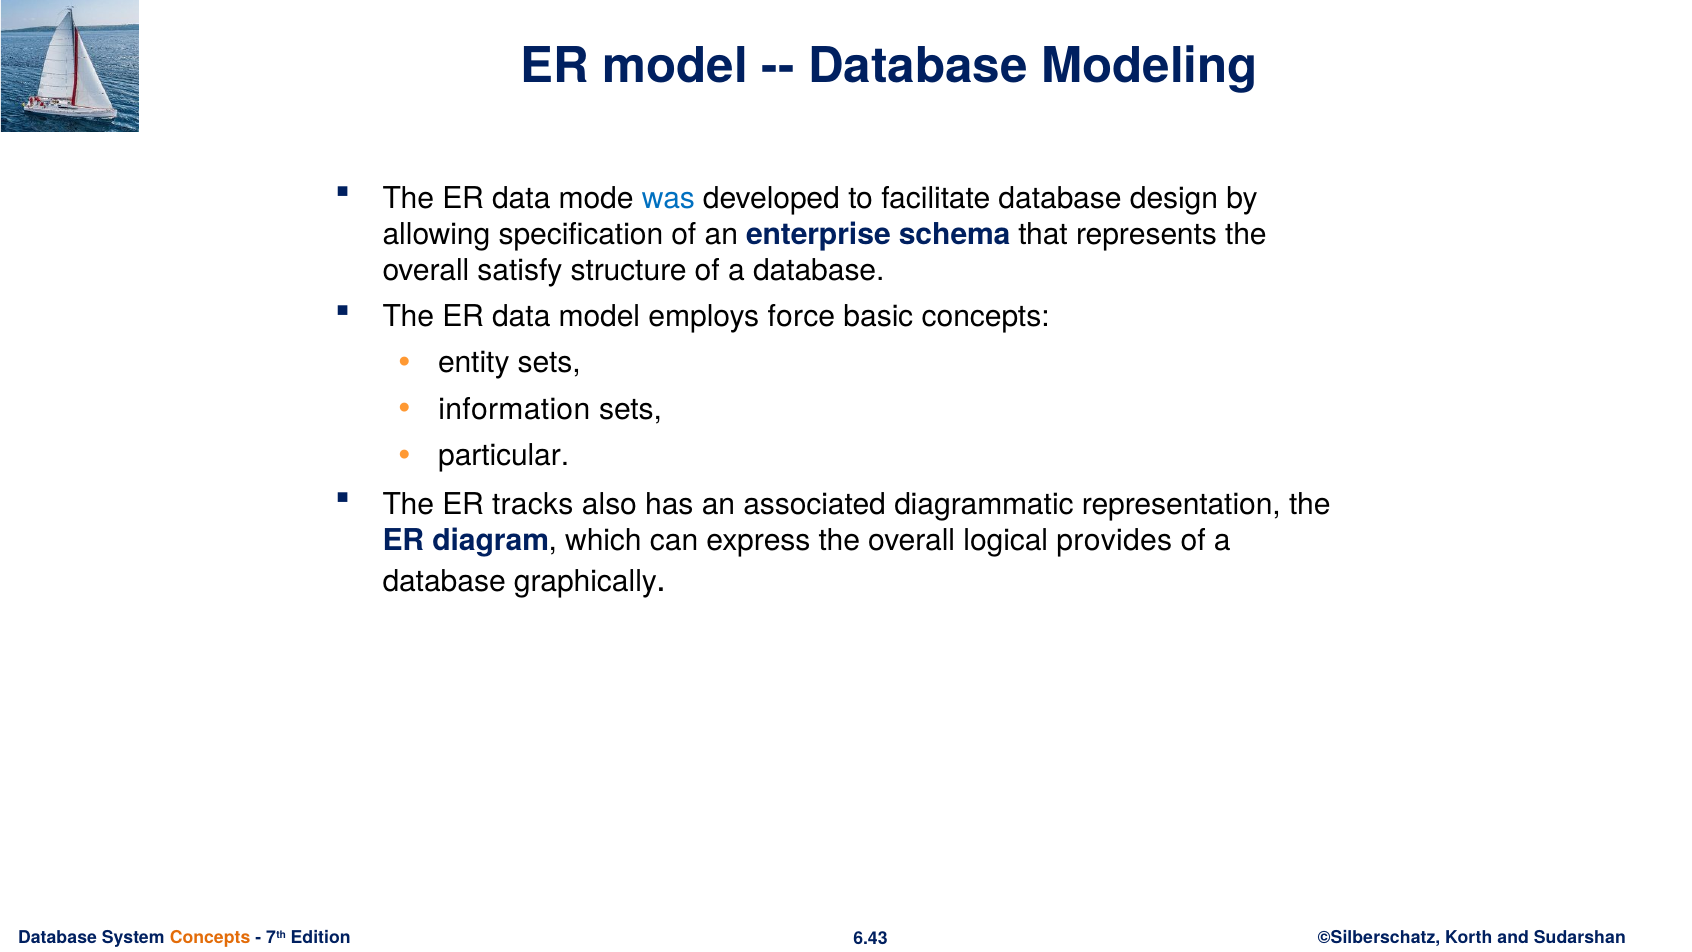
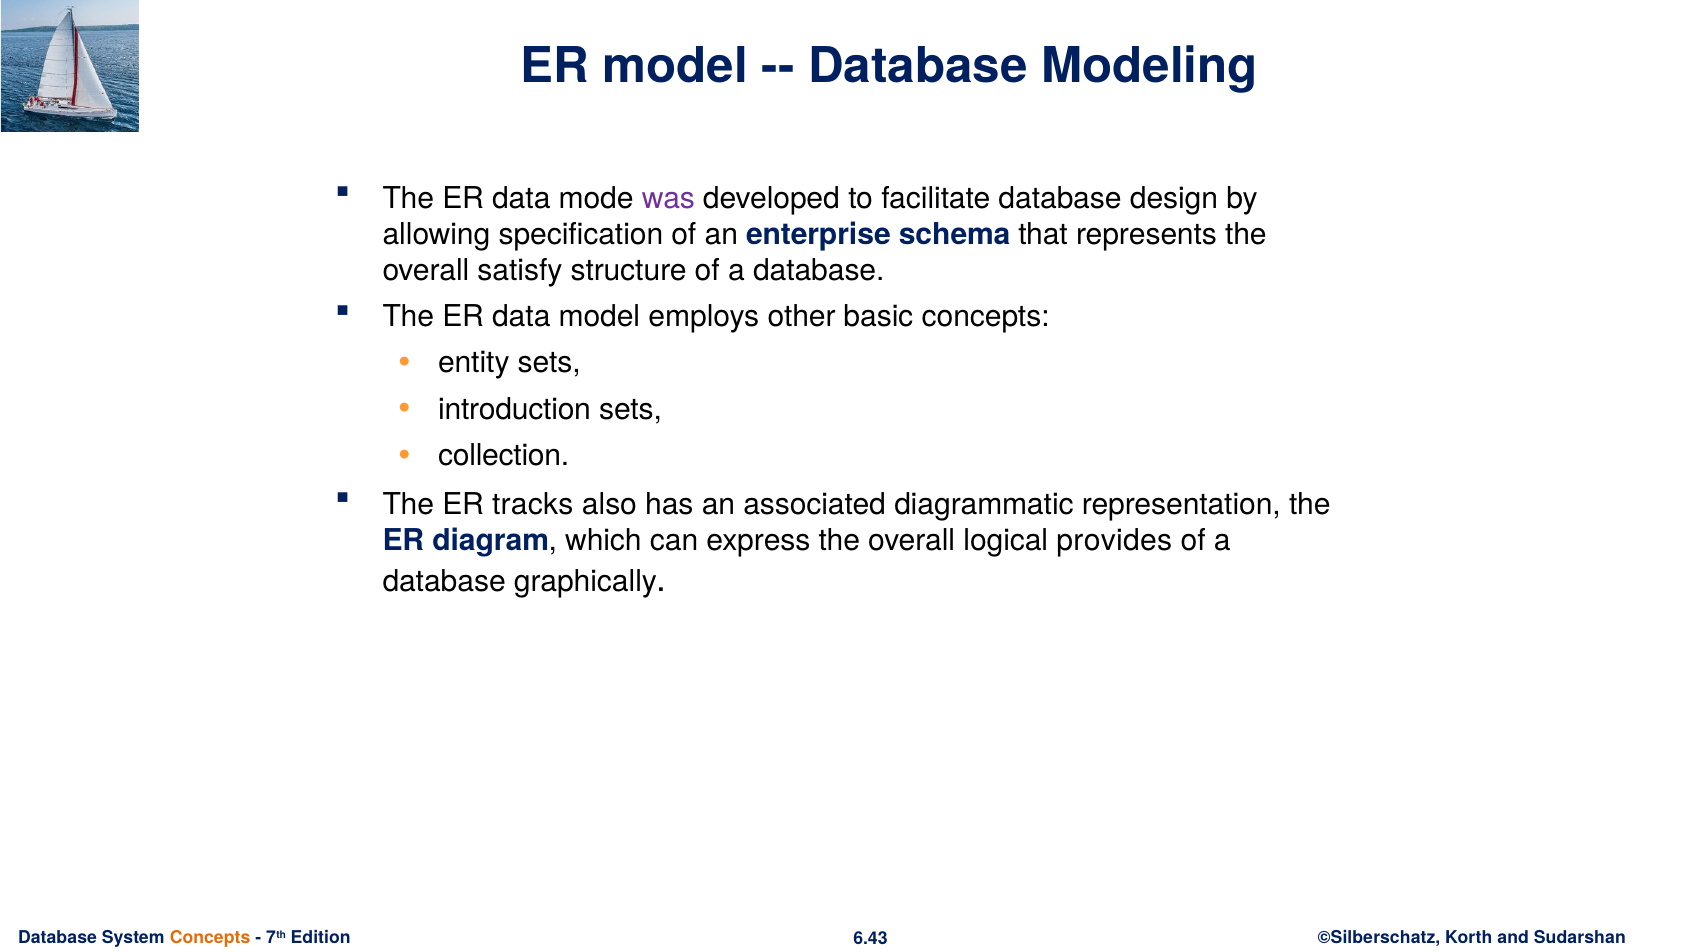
was colour: blue -> purple (668, 198)
force: force -> other (802, 317)
information: information -> introduction (515, 409)
particular: particular -> collection (504, 456)
